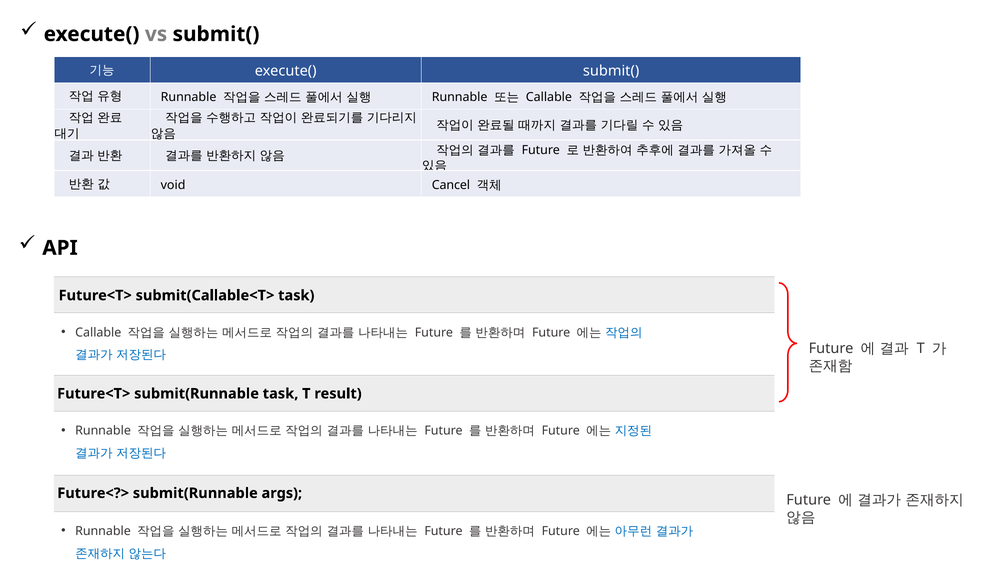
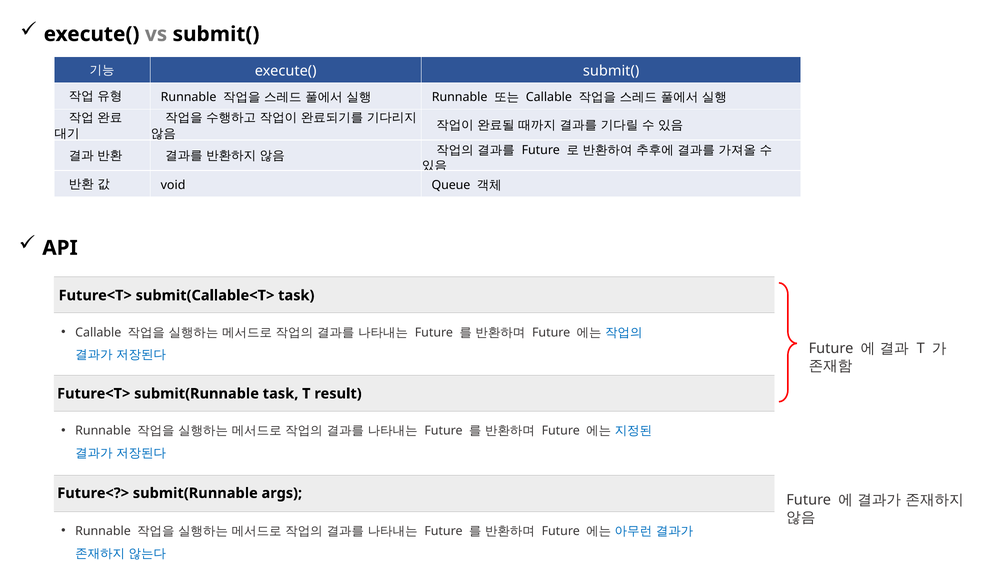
Cancel: Cancel -> Queue (451, 185)
